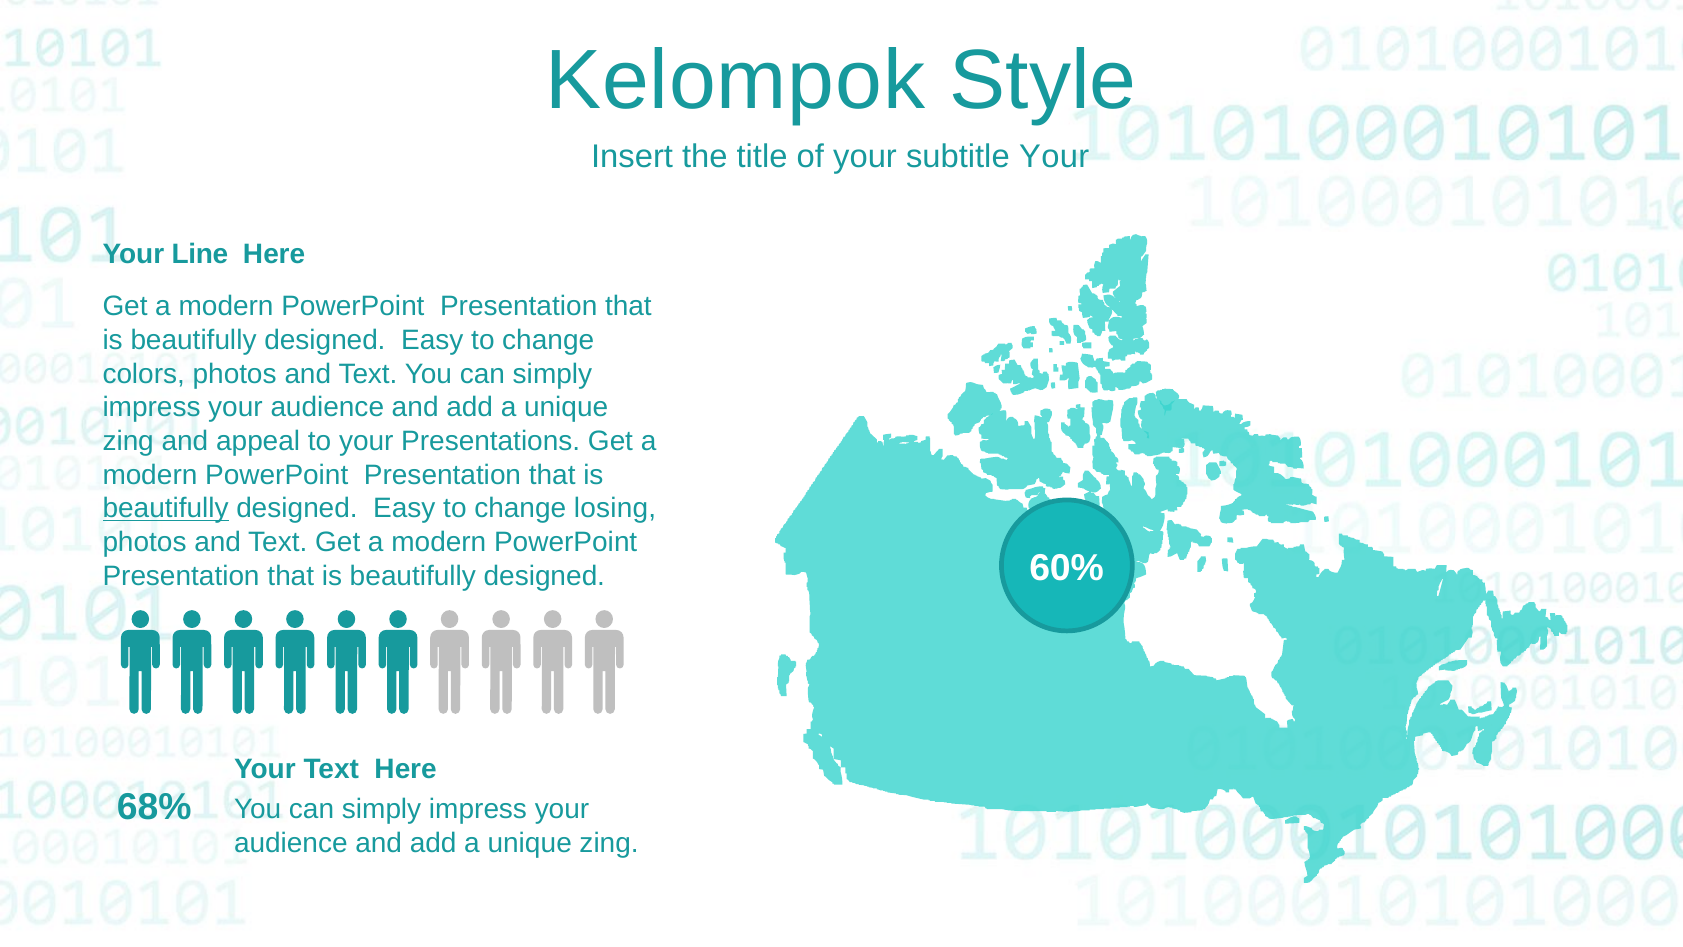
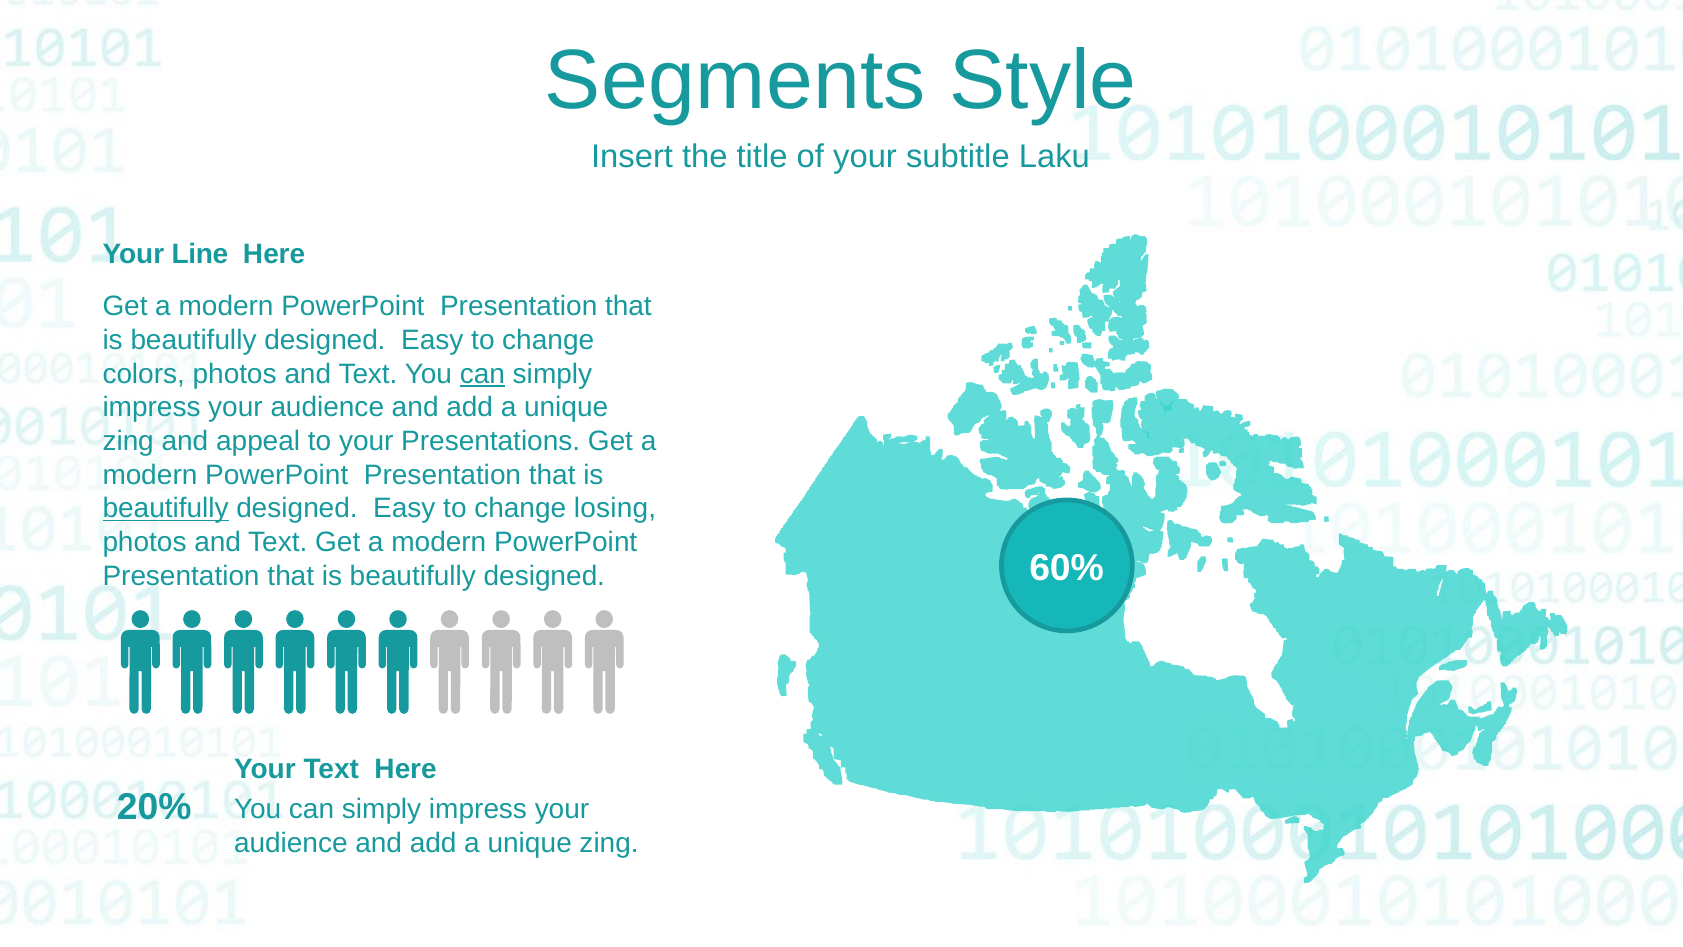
Kelompok: Kelompok -> Segments (735, 81)
subtitle Your: Your -> Laku (1054, 157)
can underline: none -> present (482, 374)
68%: 68% -> 20% (154, 807)
